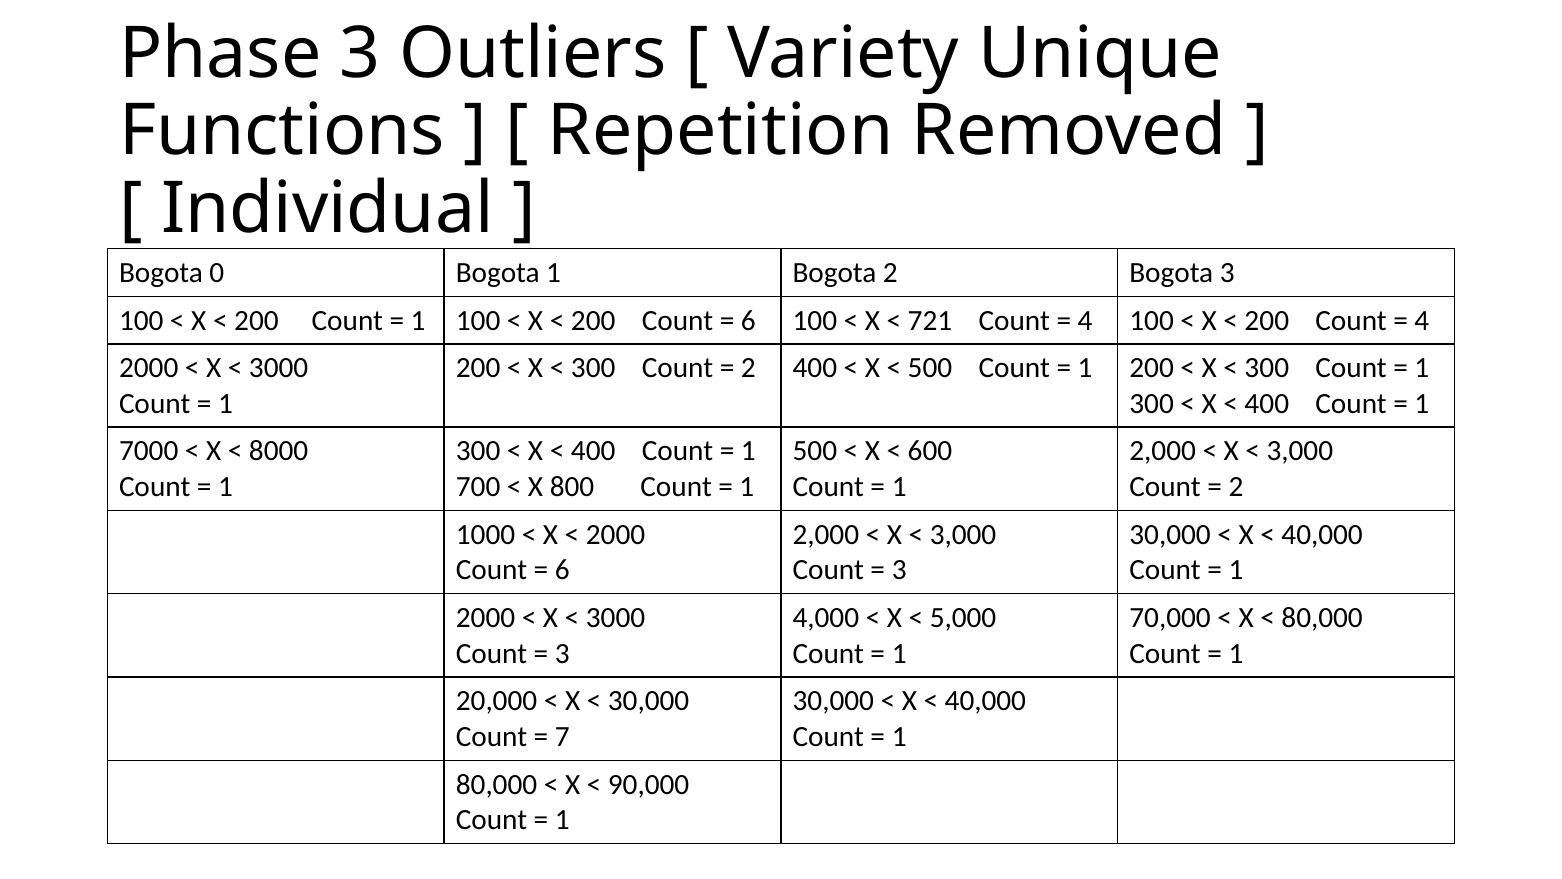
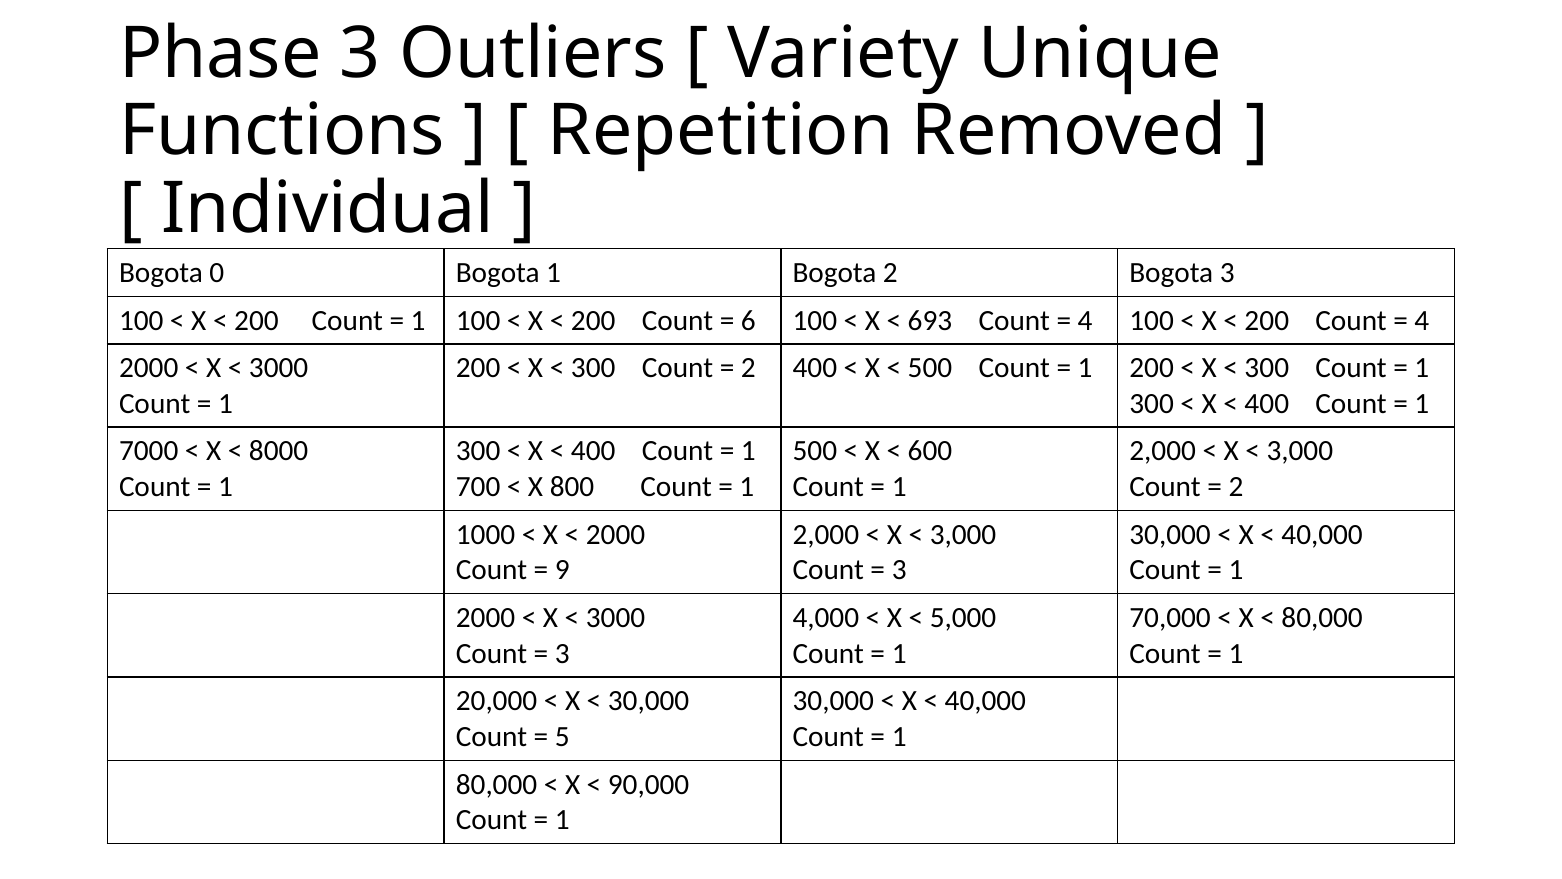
721: 721 -> 693 (930, 320)
6: 6 -> 9 (562, 570)
7: 7 -> 5 (562, 737)
